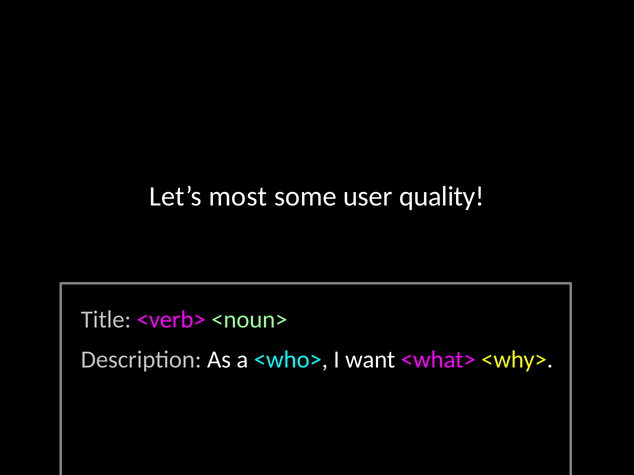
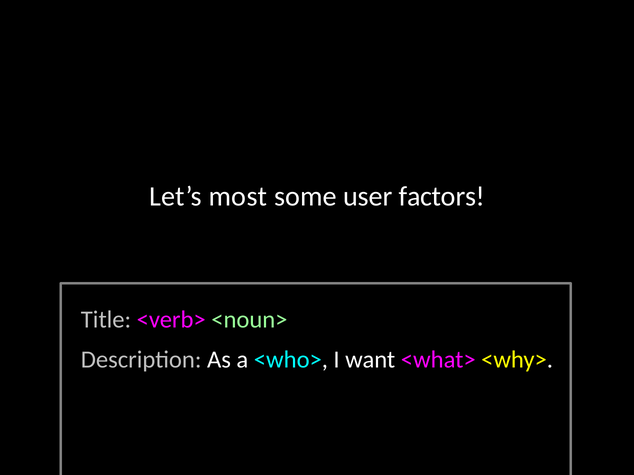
quality: quality -> factors (442, 197)
